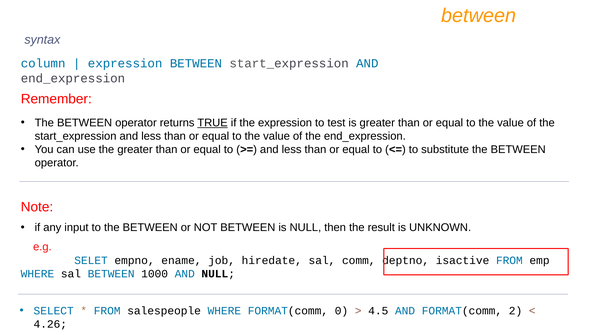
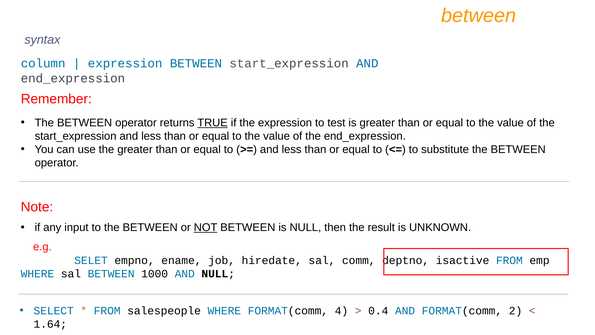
NOT underline: none -> present (206, 227)
0: 0 -> 4 (341, 311)
4.5: 4.5 -> 0.4 (378, 311)
4.26: 4.26 -> 1.64 (50, 324)
